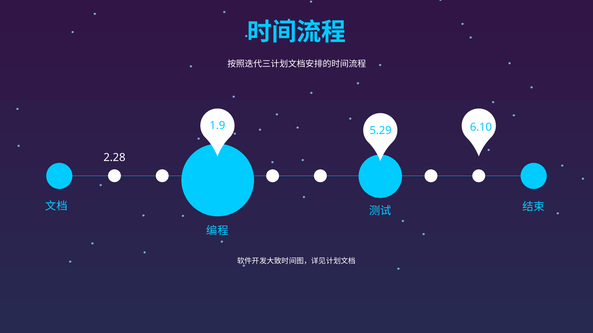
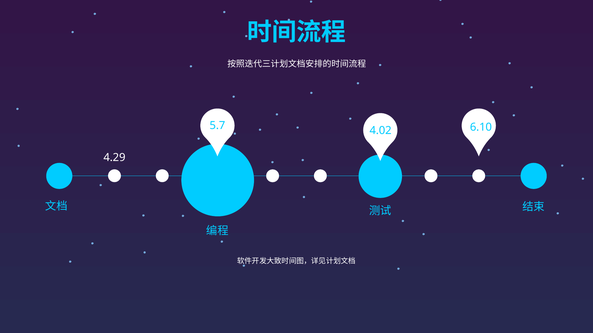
1.9: 1.9 -> 5.7 (217, 126)
5.29: 5.29 -> 4.02 (381, 131)
2.28: 2.28 -> 4.29 (114, 158)
